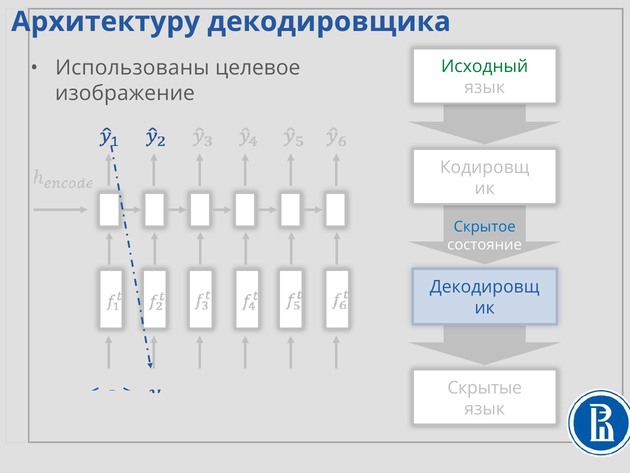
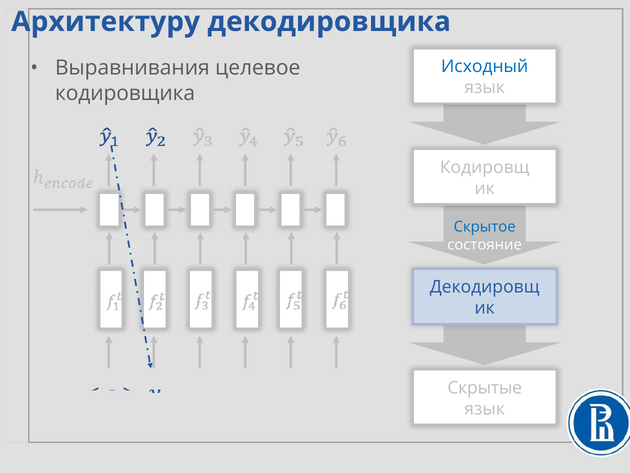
Использованы: Использованы -> Выравнивания (132, 68)
Исходный colour: green -> blue (485, 66)
изображение: изображение -> кодировщика (125, 93)
